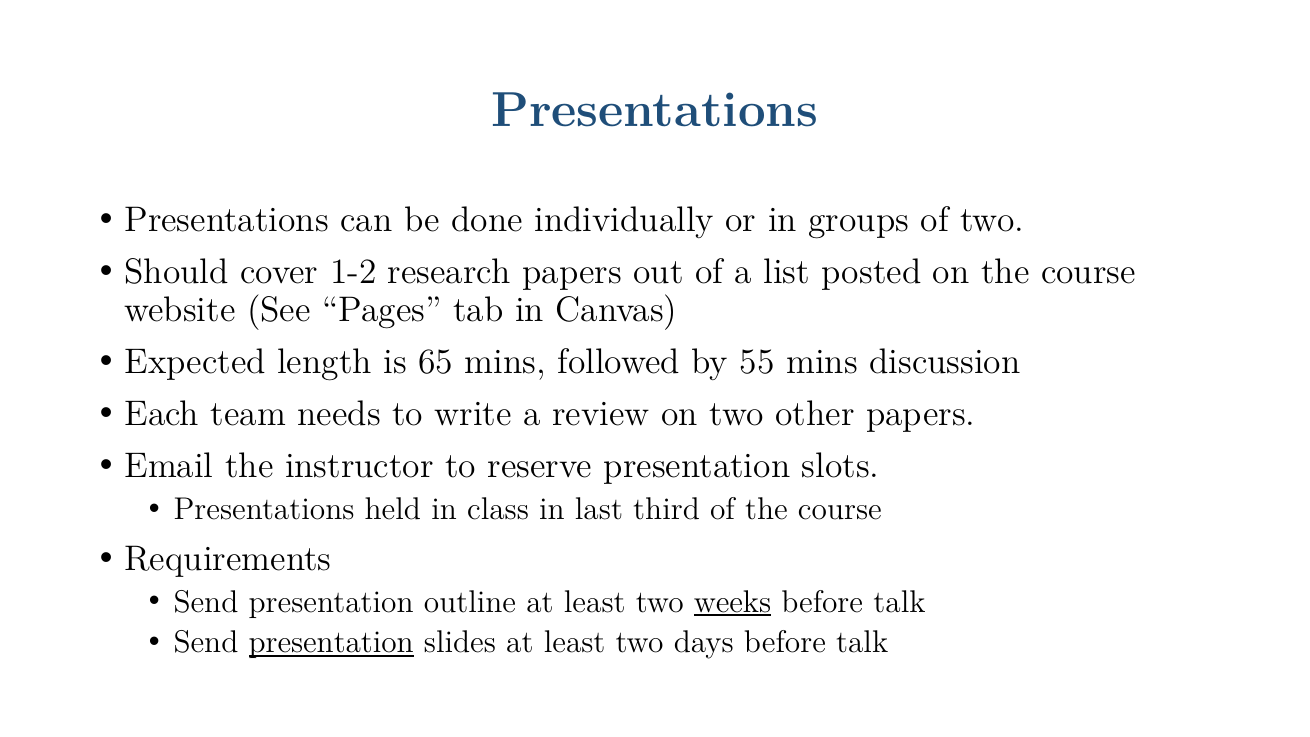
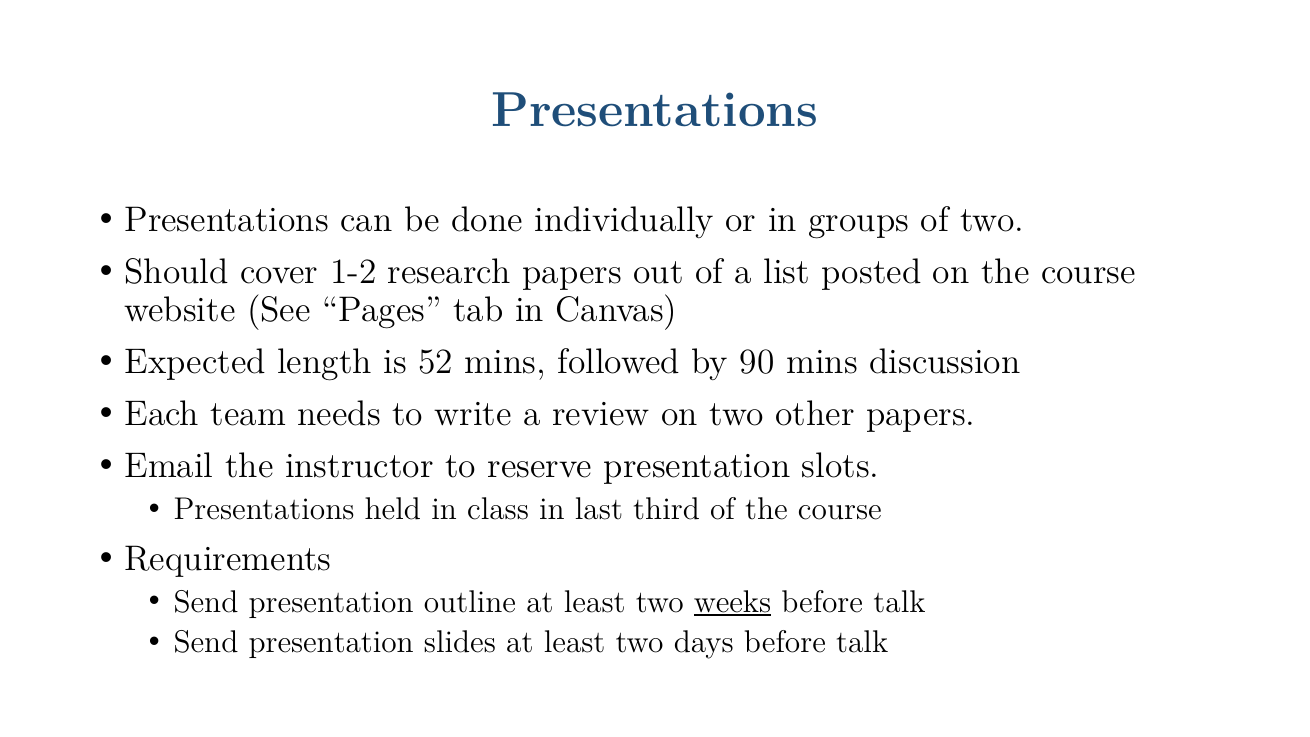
65: 65 -> 52 (436, 362)
55: 55 -> 90 (757, 362)
presentation underline: present -> none (331, 642)
